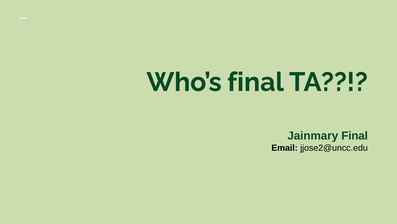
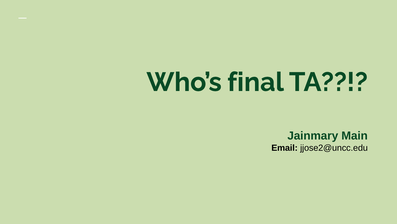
Jainmary Final: Final -> Main (355, 135)
